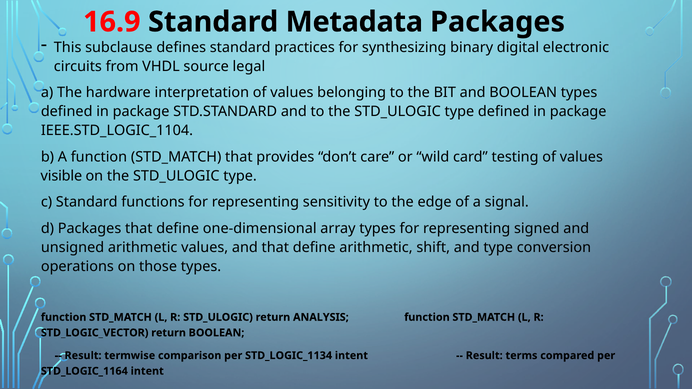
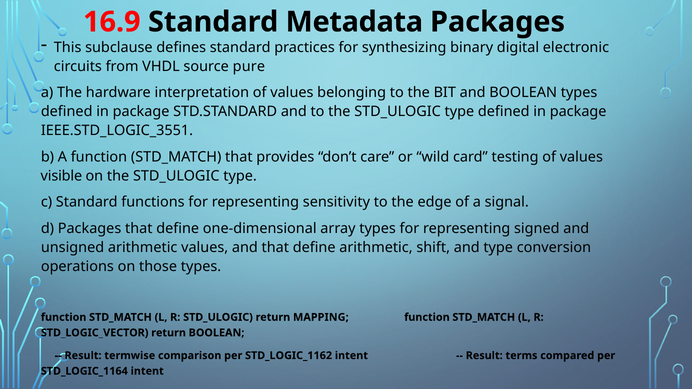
legal: legal -> pure (249, 66)
IEEE.STD_LOGIC_1104: IEEE.STD_LOGIC_1104 -> IEEE.STD_LOGIC_3551 (117, 131)
ANALYSIS: ANALYSIS -> MAPPING (321, 317)
STD_LOGIC_1134: STD_LOGIC_1134 -> STD_LOGIC_1162 (289, 356)
